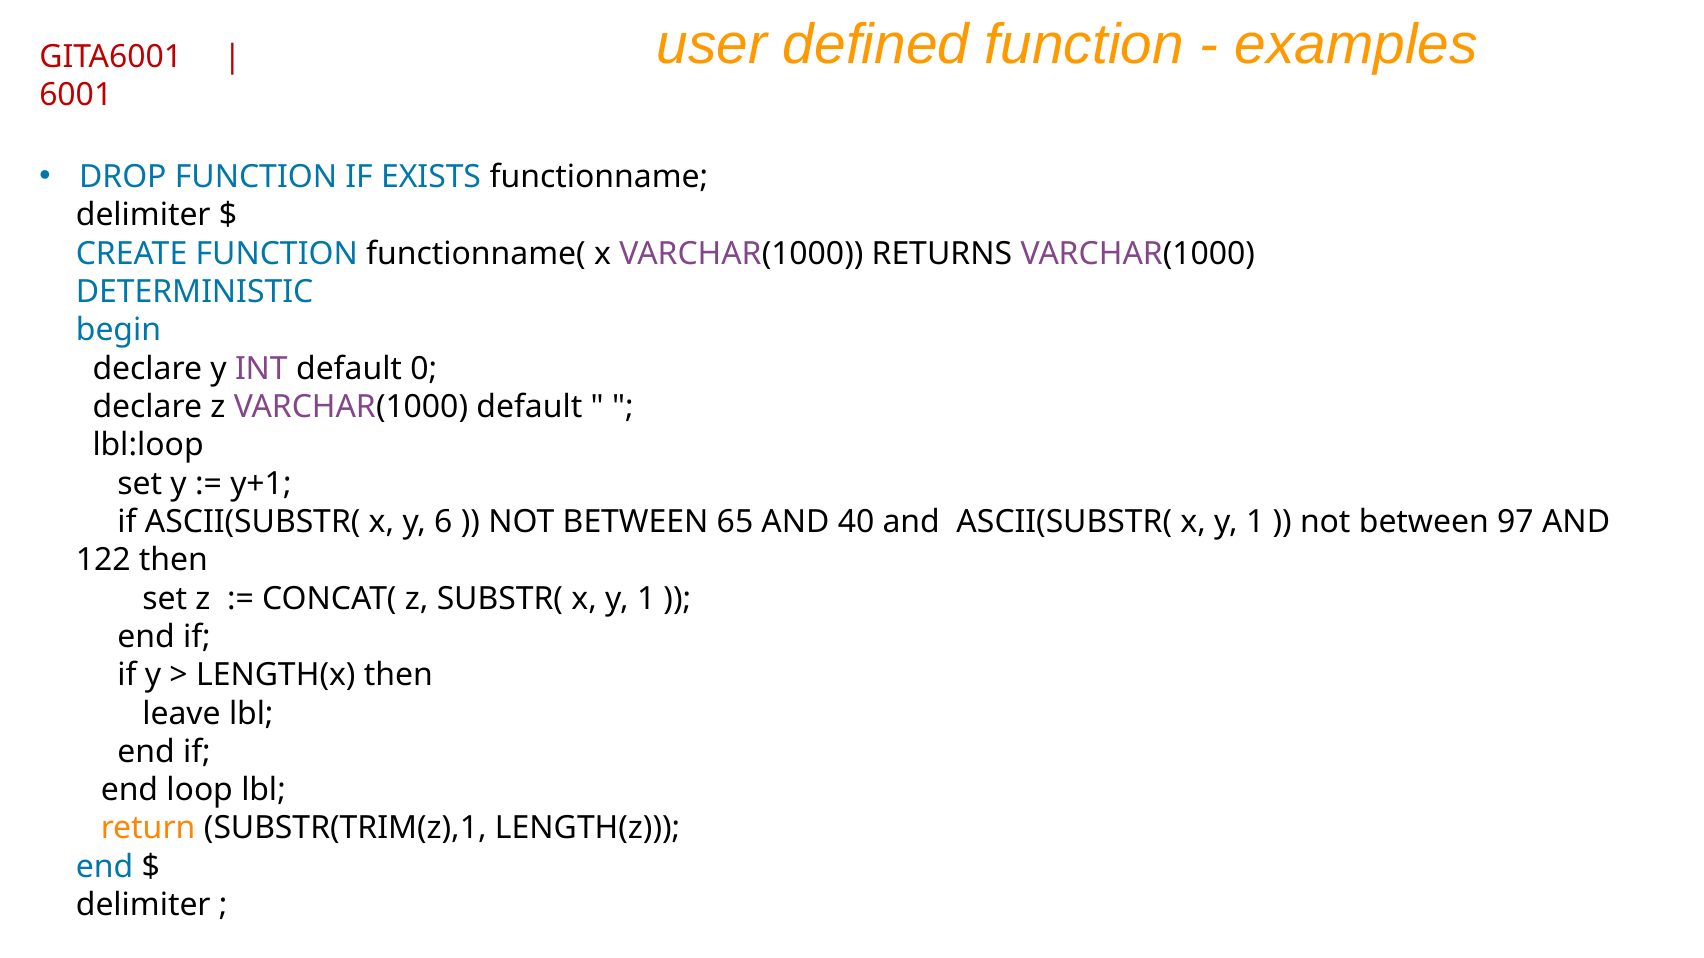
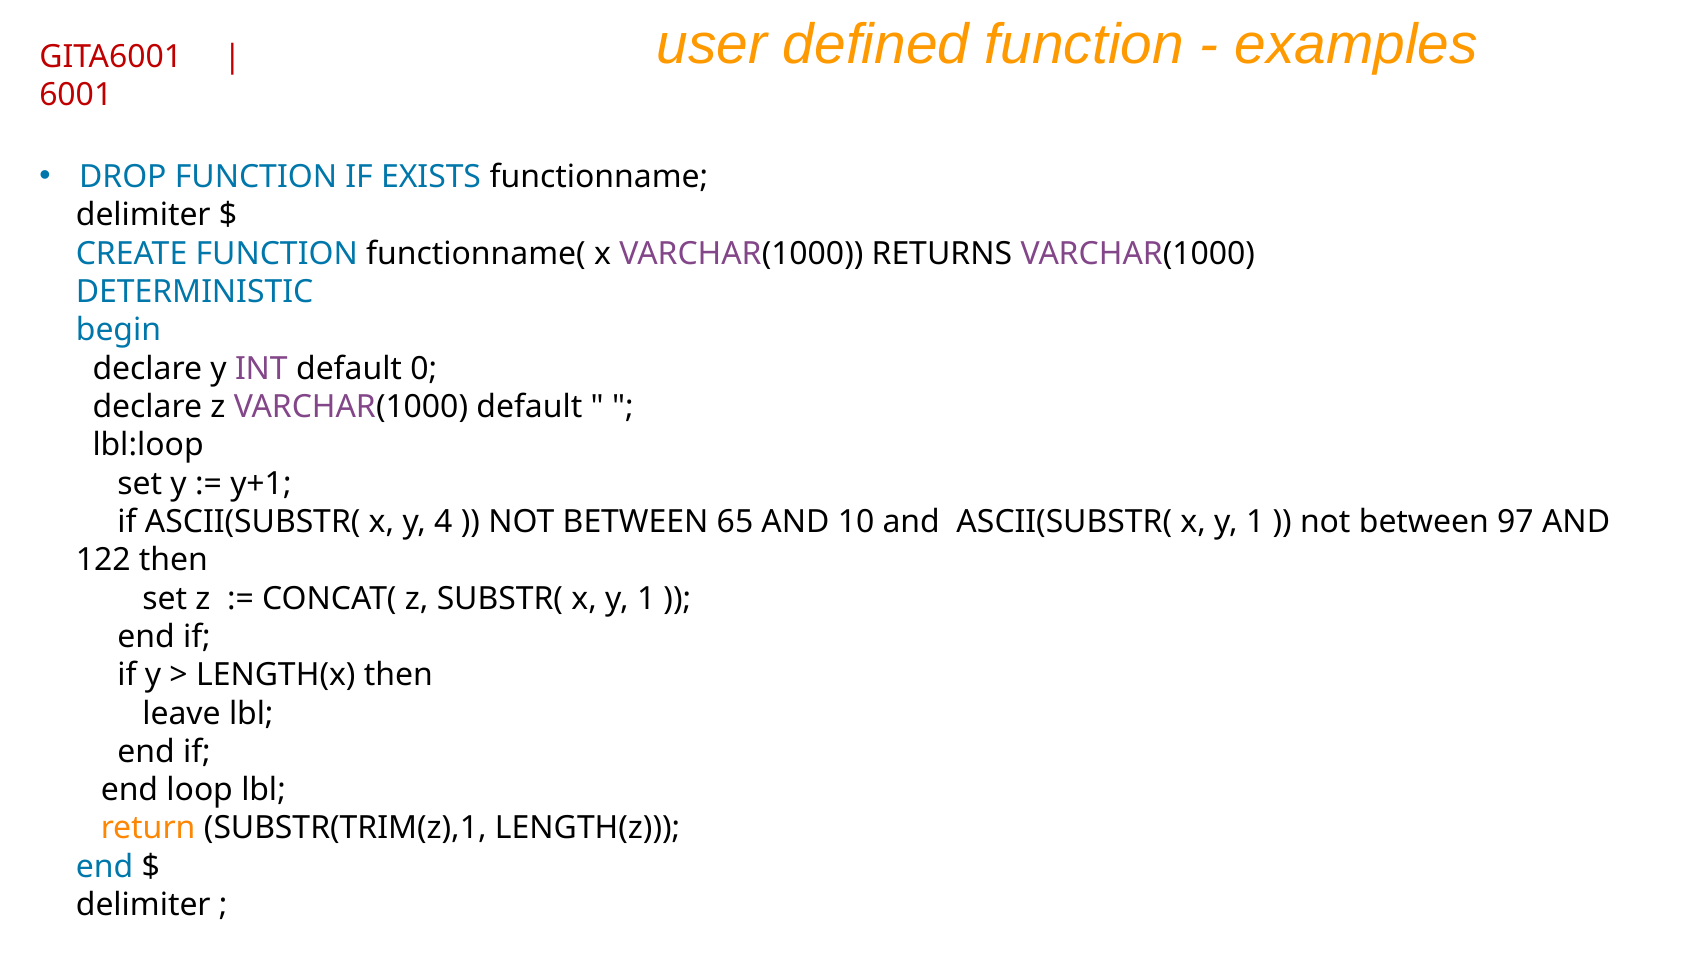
6: 6 -> 4 (443, 522)
40: 40 -> 10 (856, 522)
